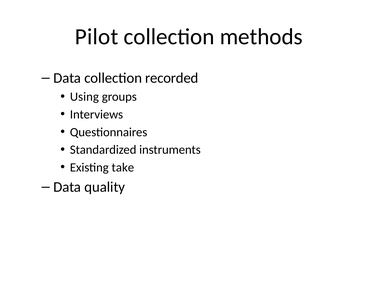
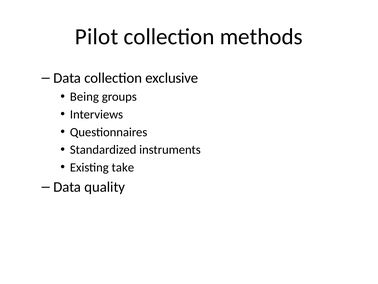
recorded: recorded -> exclusive (172, 78)
Using: Using -> Being (84, 97)
